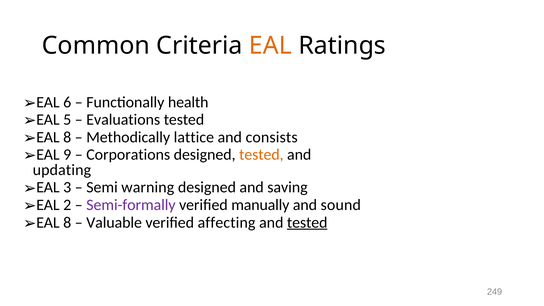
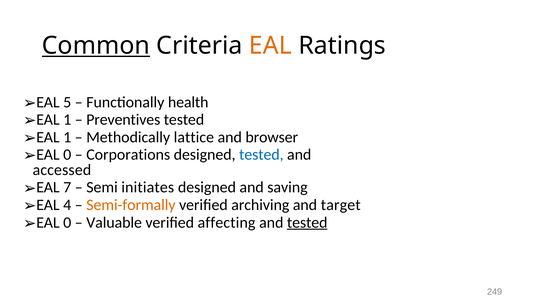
Common underline: none -> present (96, 46)
6: 6 -> 5 (67, 102)
5: 5 -> 1 (67, 120)
Evaluations: Evaluations -> Preventives (123, 120)
8: 8 -> 1 (67, 137)
consists: consists -> browser (272, 137)
9: 9 -> 0 (67, 155)
tested colour: orange -> blue (261, 155)
updating: updating -> accessed (62, 170)
3: 3 -> 7 (67, 187)
warning: warning -> initiates (148, 187)
2: 2 -> 4 (67, 205)
Semi-formally colour: purple -> orange (131, 205)
manually: manually -> archiving (260, 205)
sound: sound -> target (341, 205)
8: 8 -> 0 (67, 222)
